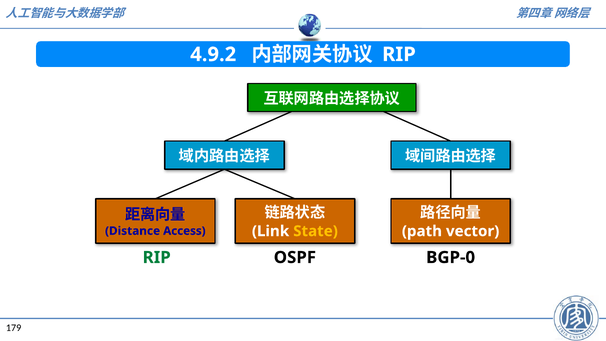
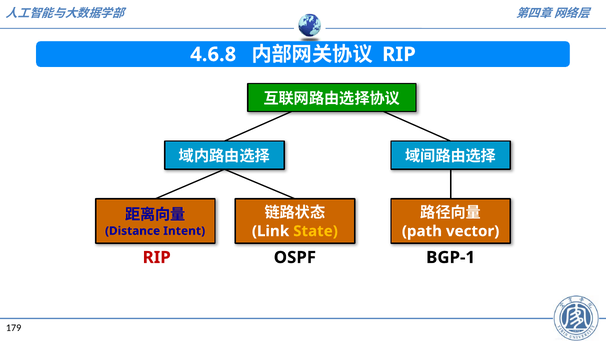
4.9.2: 4.9.2 -> 4.6.8 (213, 54)
Access: Access -> Intent (184, 231)
RIP colour: green -> red (157, 257)
BGP-0: BGP-0 -> BGP-1 (451, 257)
